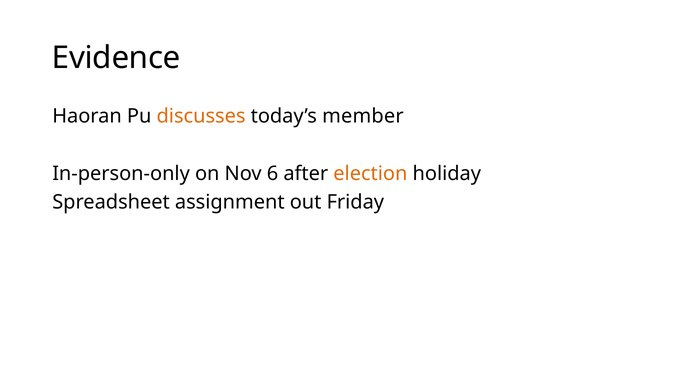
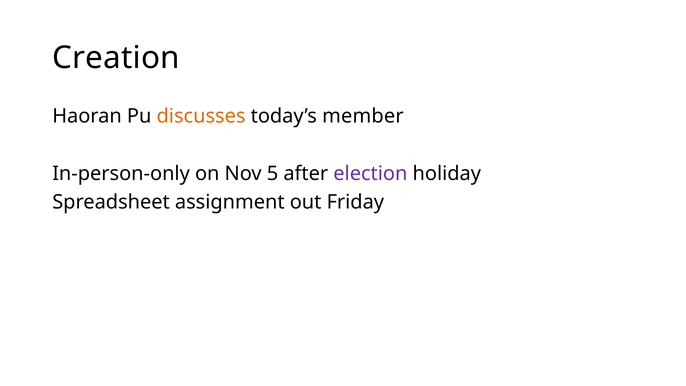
Evidence: Evidence -> Creation (116, 58)
6: 6 -> 5 (272, 173)
election colour: orange -> purple (370, 173)
